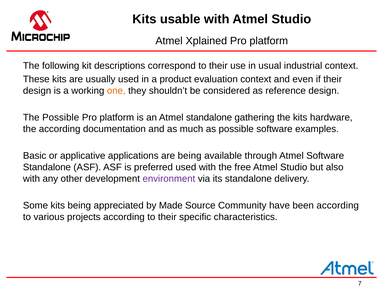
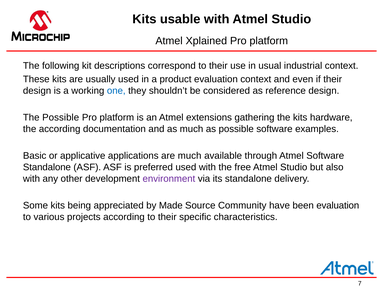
one colour: orange -> blue (116, 91)
Atmel standalone: standalone -> extensions (209, 117)
are being: being -> much (190, 156)
been according: according -> evaluation (338, 206)
